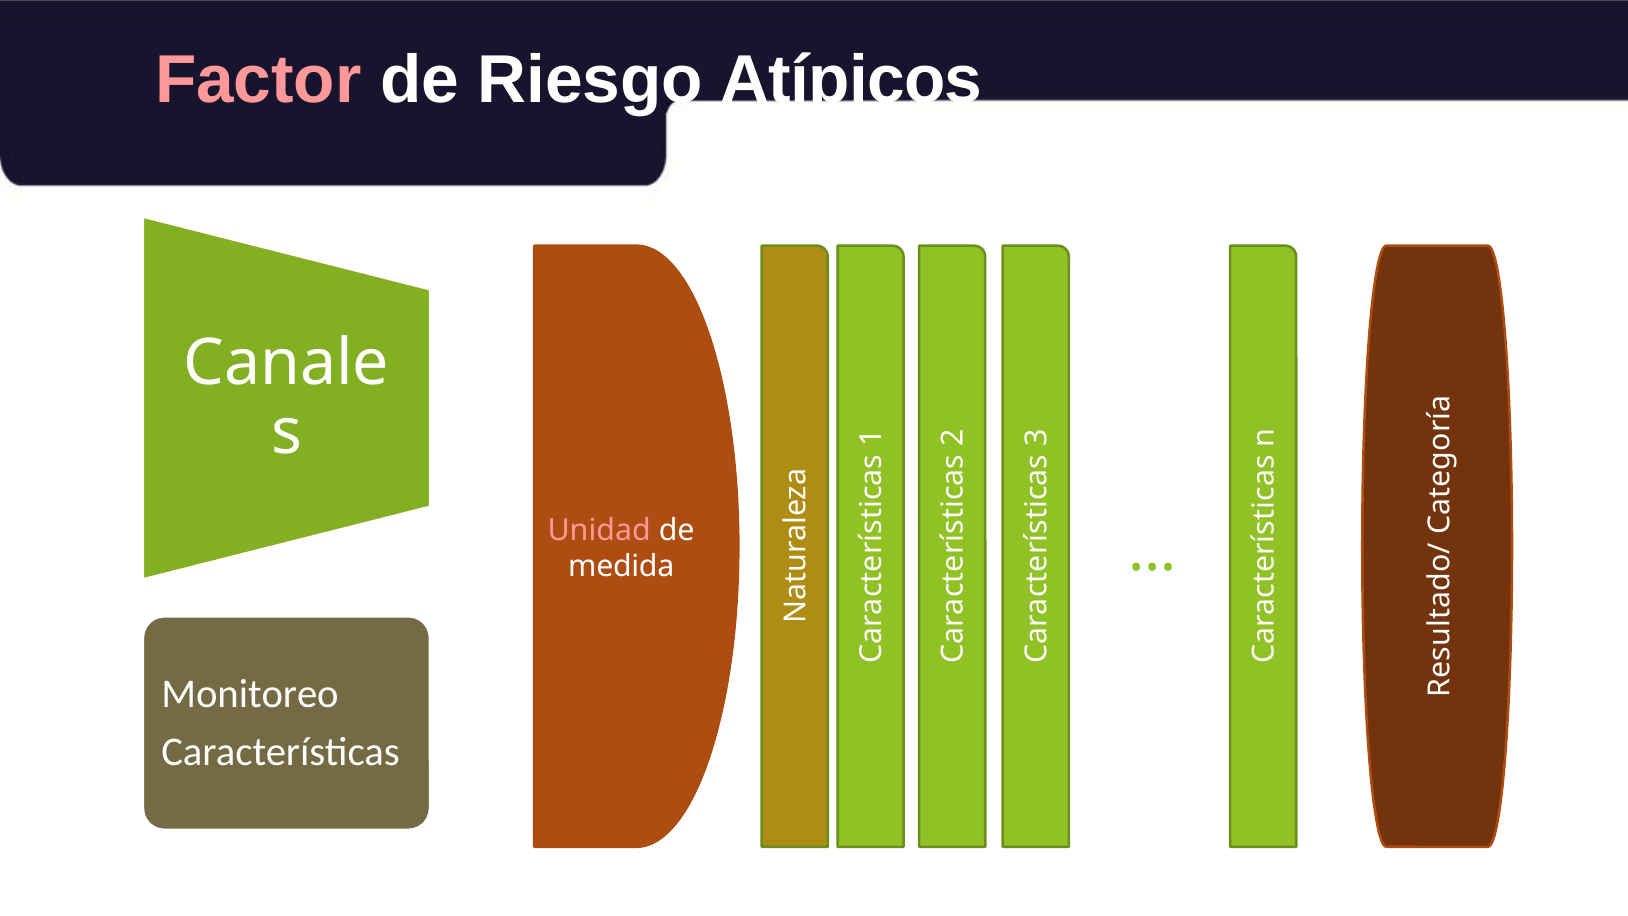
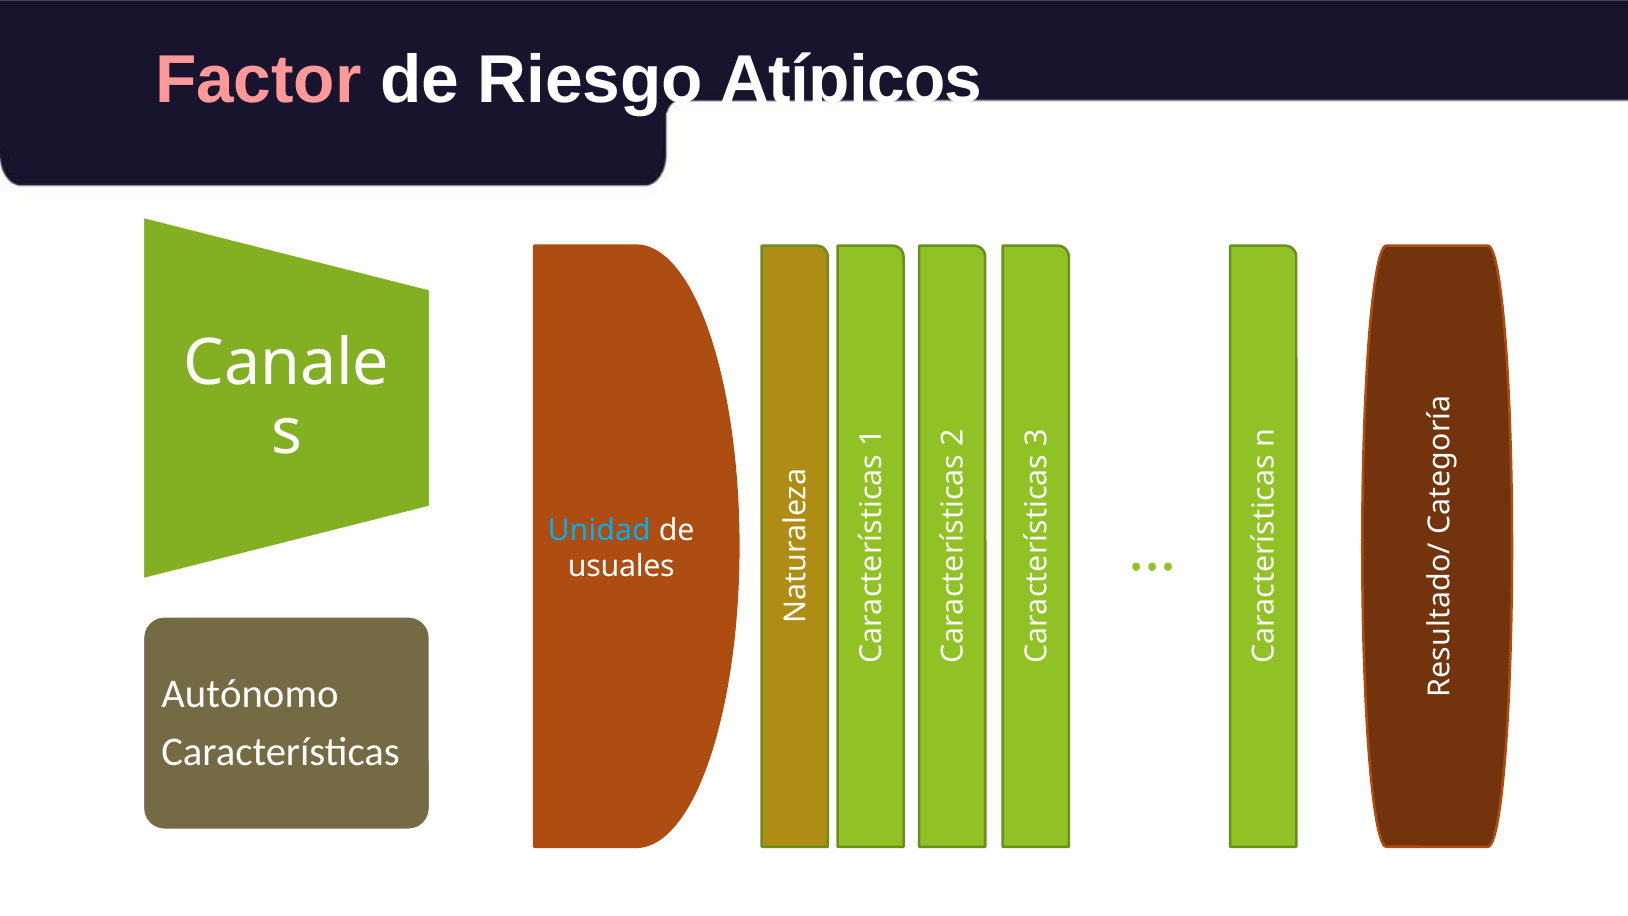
Unidad colour: pink -> light blue (599, 530)
medida: medida -> usuales (621, 566)
Monitoreo: Monitoreo -> Autónomo (250, 694)
